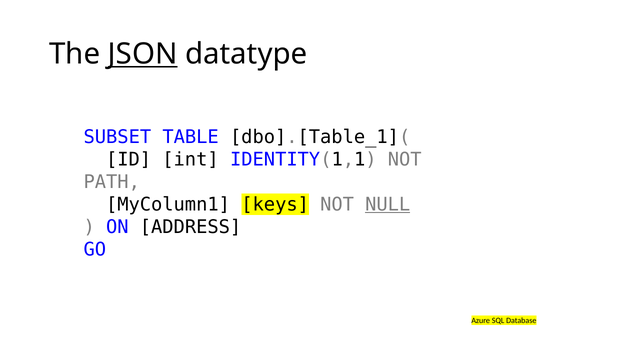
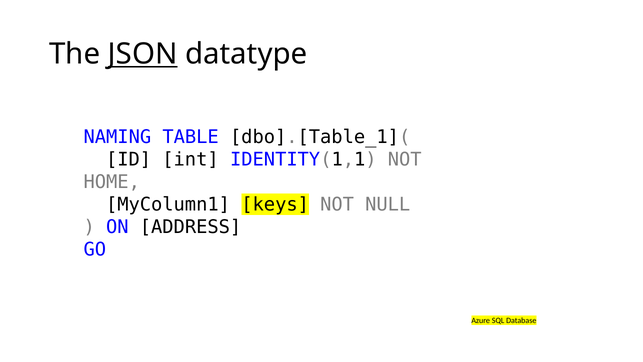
SUBSET: SUBSET -> NAMING (117, 137)
PATH: PATH -> HOME (112, 182)
NULL underline: present -> none (388, 204)
